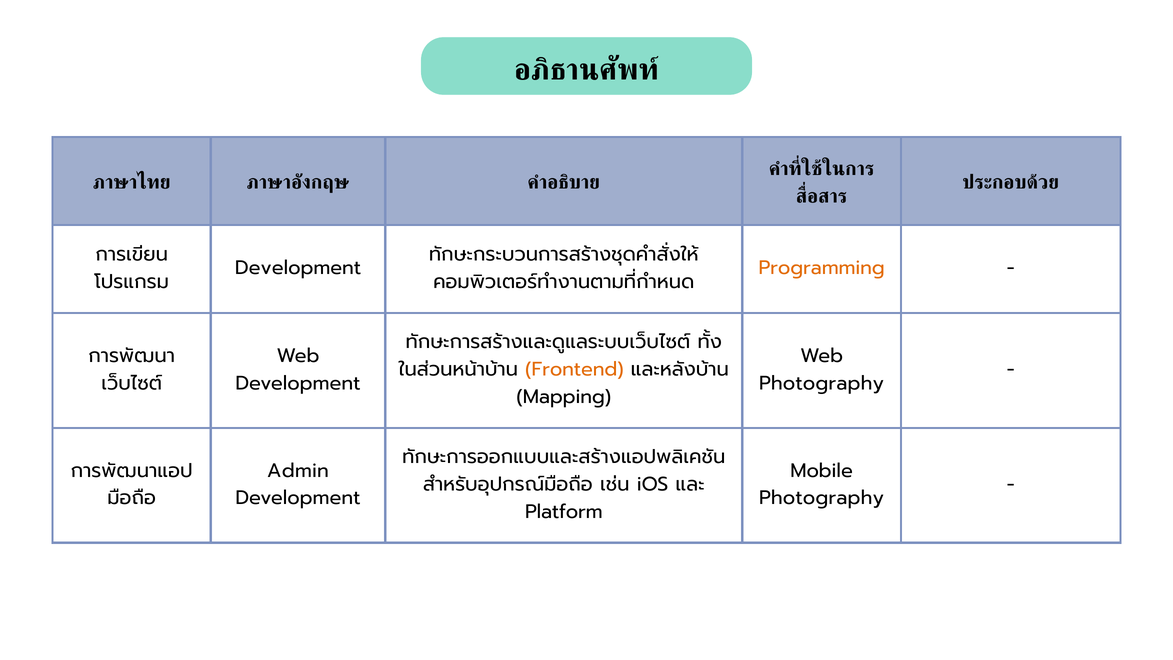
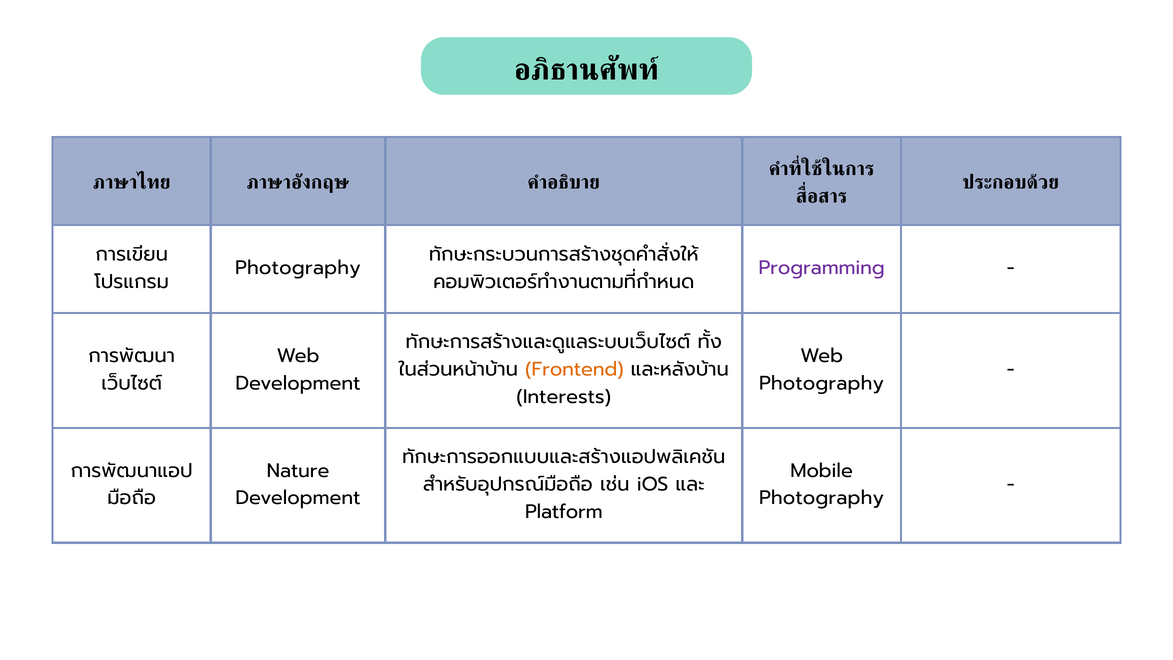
Development: Development -> Photography (298, 268)
Programming colour: orange -> purple (822, 268)
Mapping: Mapping -> Interests (564, 397)
Admin: Admin -> Nature (298, 471)
